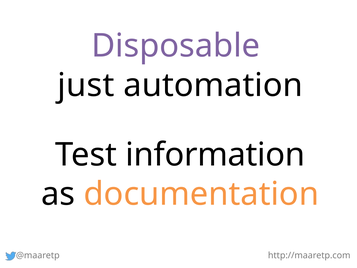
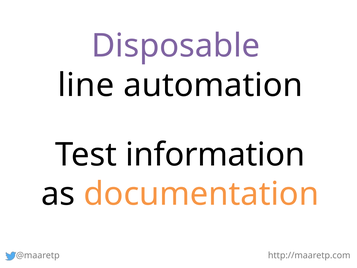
just: just -> line (86, 85)
